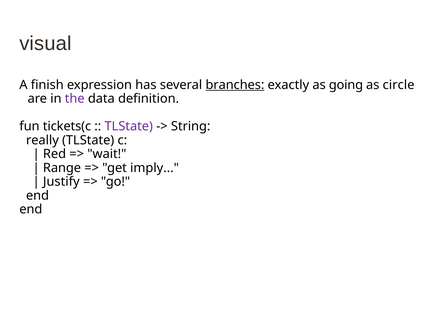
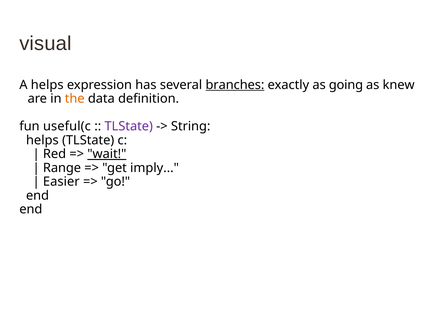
A finish: finish -> helps (47, 85)
circle: circle -> knew (399, 85)
the colour: purple -> orange (75, 99)
tickets(c: tickets(c -> useful(c (67, 126)
really: really -> helps (42, 140)
wait underline: none -> present (107, 154)
Justify: Justify -> Easier (61, 182)
